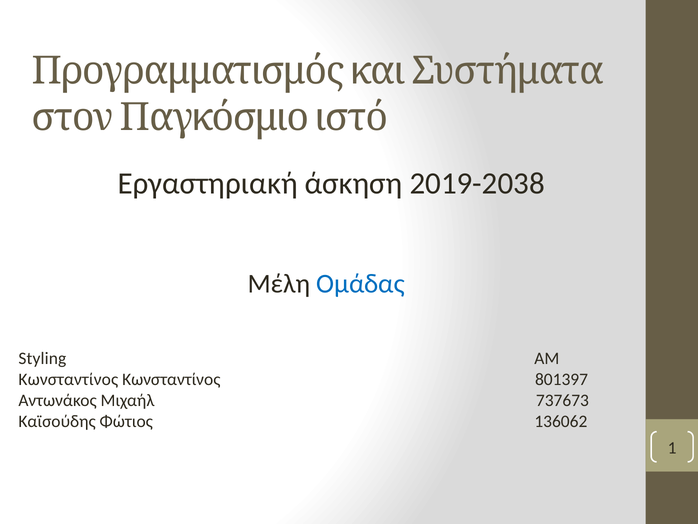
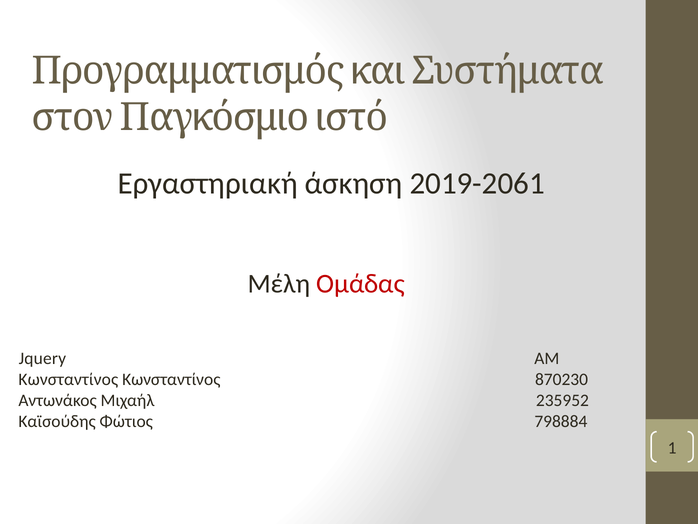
2019-2038: 2019-2038 -> 2019-2061 (477, 183)
Ομάδας colour: blue -> red (361, 283)
Styling: Styling -> Jquery (42, 358)
801397: 801397 -> 870230 (562, 379)
737673: 737673 -> 235952 (562, 400)
136062: 136062 -> 798884 (561, 421)
